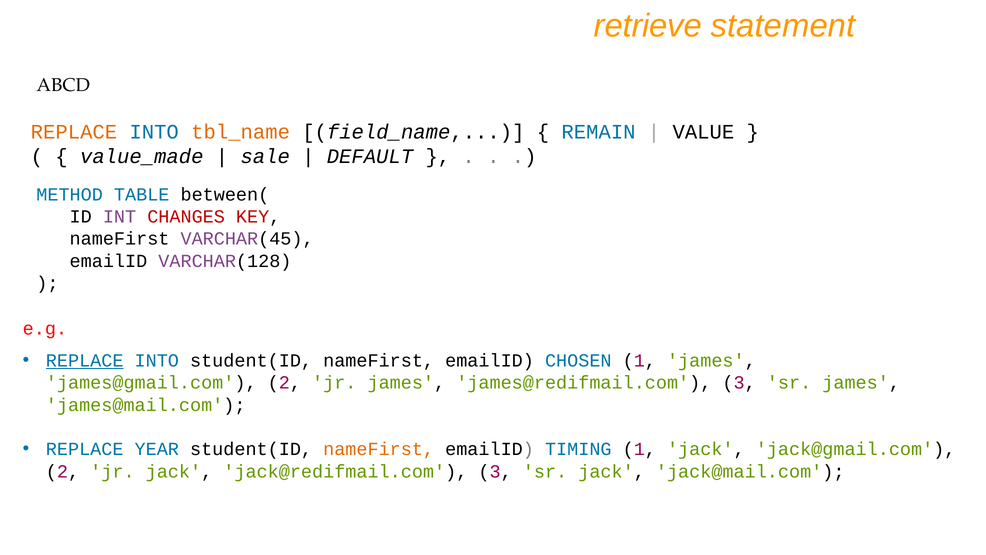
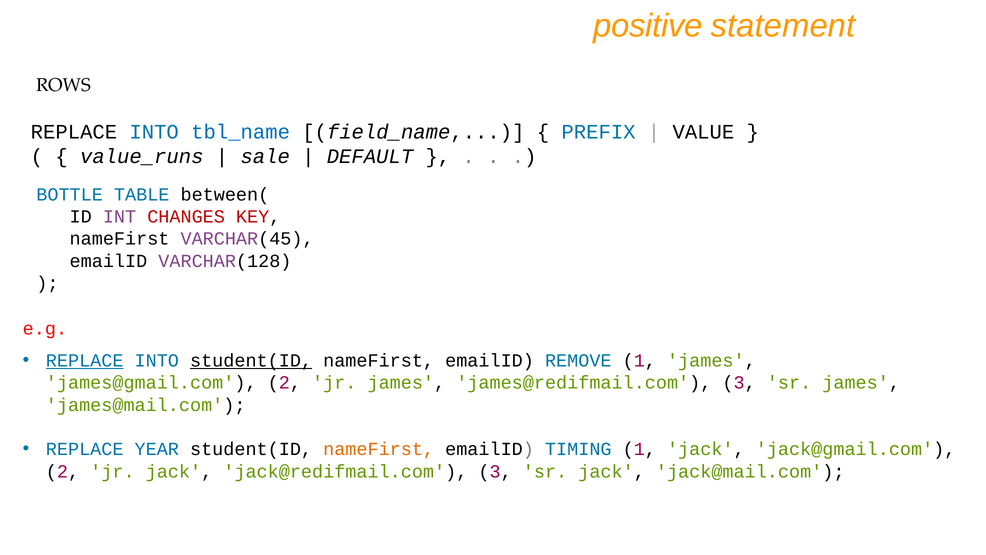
retrieve: retrieve -> positive (648, 26)
ABCD: ABCD -> ROWS (64, 85)
REPLACE colour: orange -> black (74, 132)
tbl_name colour: orange -> blue (241, 132)
REMAIN: REMAIN -> PREFIX (599, 132)
value_made: value_made -> value_runs (142, 156)
METHOD: METHOD -> BOTTLE (70, 194)
student(ID underline: none -> present (251, 360)
CHOSEN: CHOSEN -> REMOVE (578, 360)
